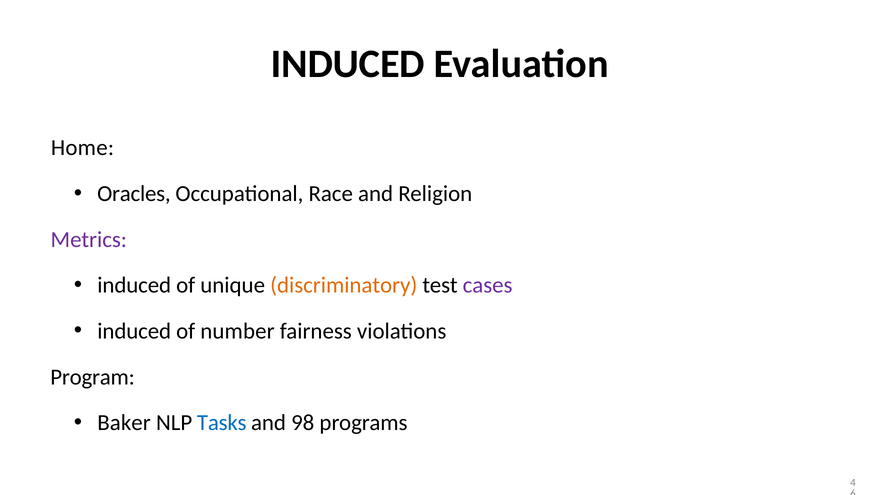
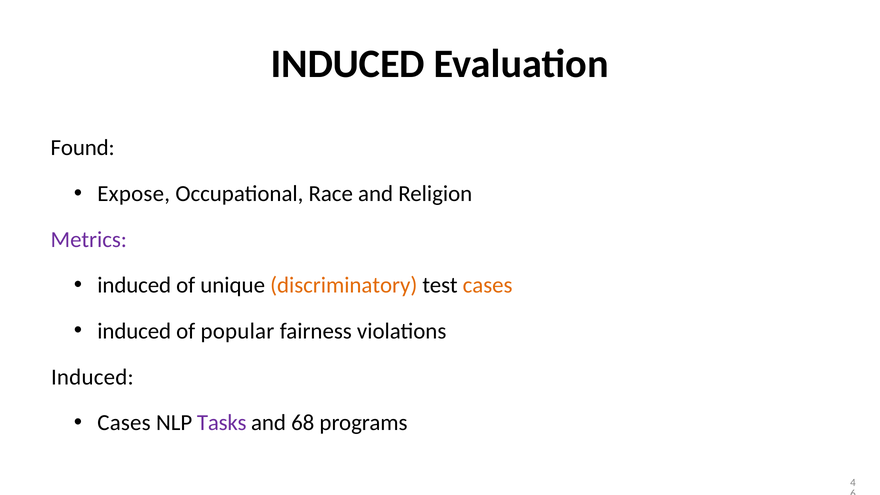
Home: Home -> Found (83, 148)
Oracles: Oracles -> Expose (134, 194)
cases colour: purple -> orange (488, 285)
number: number -> popular (237, 331)
Program: Program -> Induced (92, 377)
Baker: Baker -> Cases (124, 423)
Tasks colour: blue -> purple (222, 423)
98: 98 -> 68 (303, 423)
